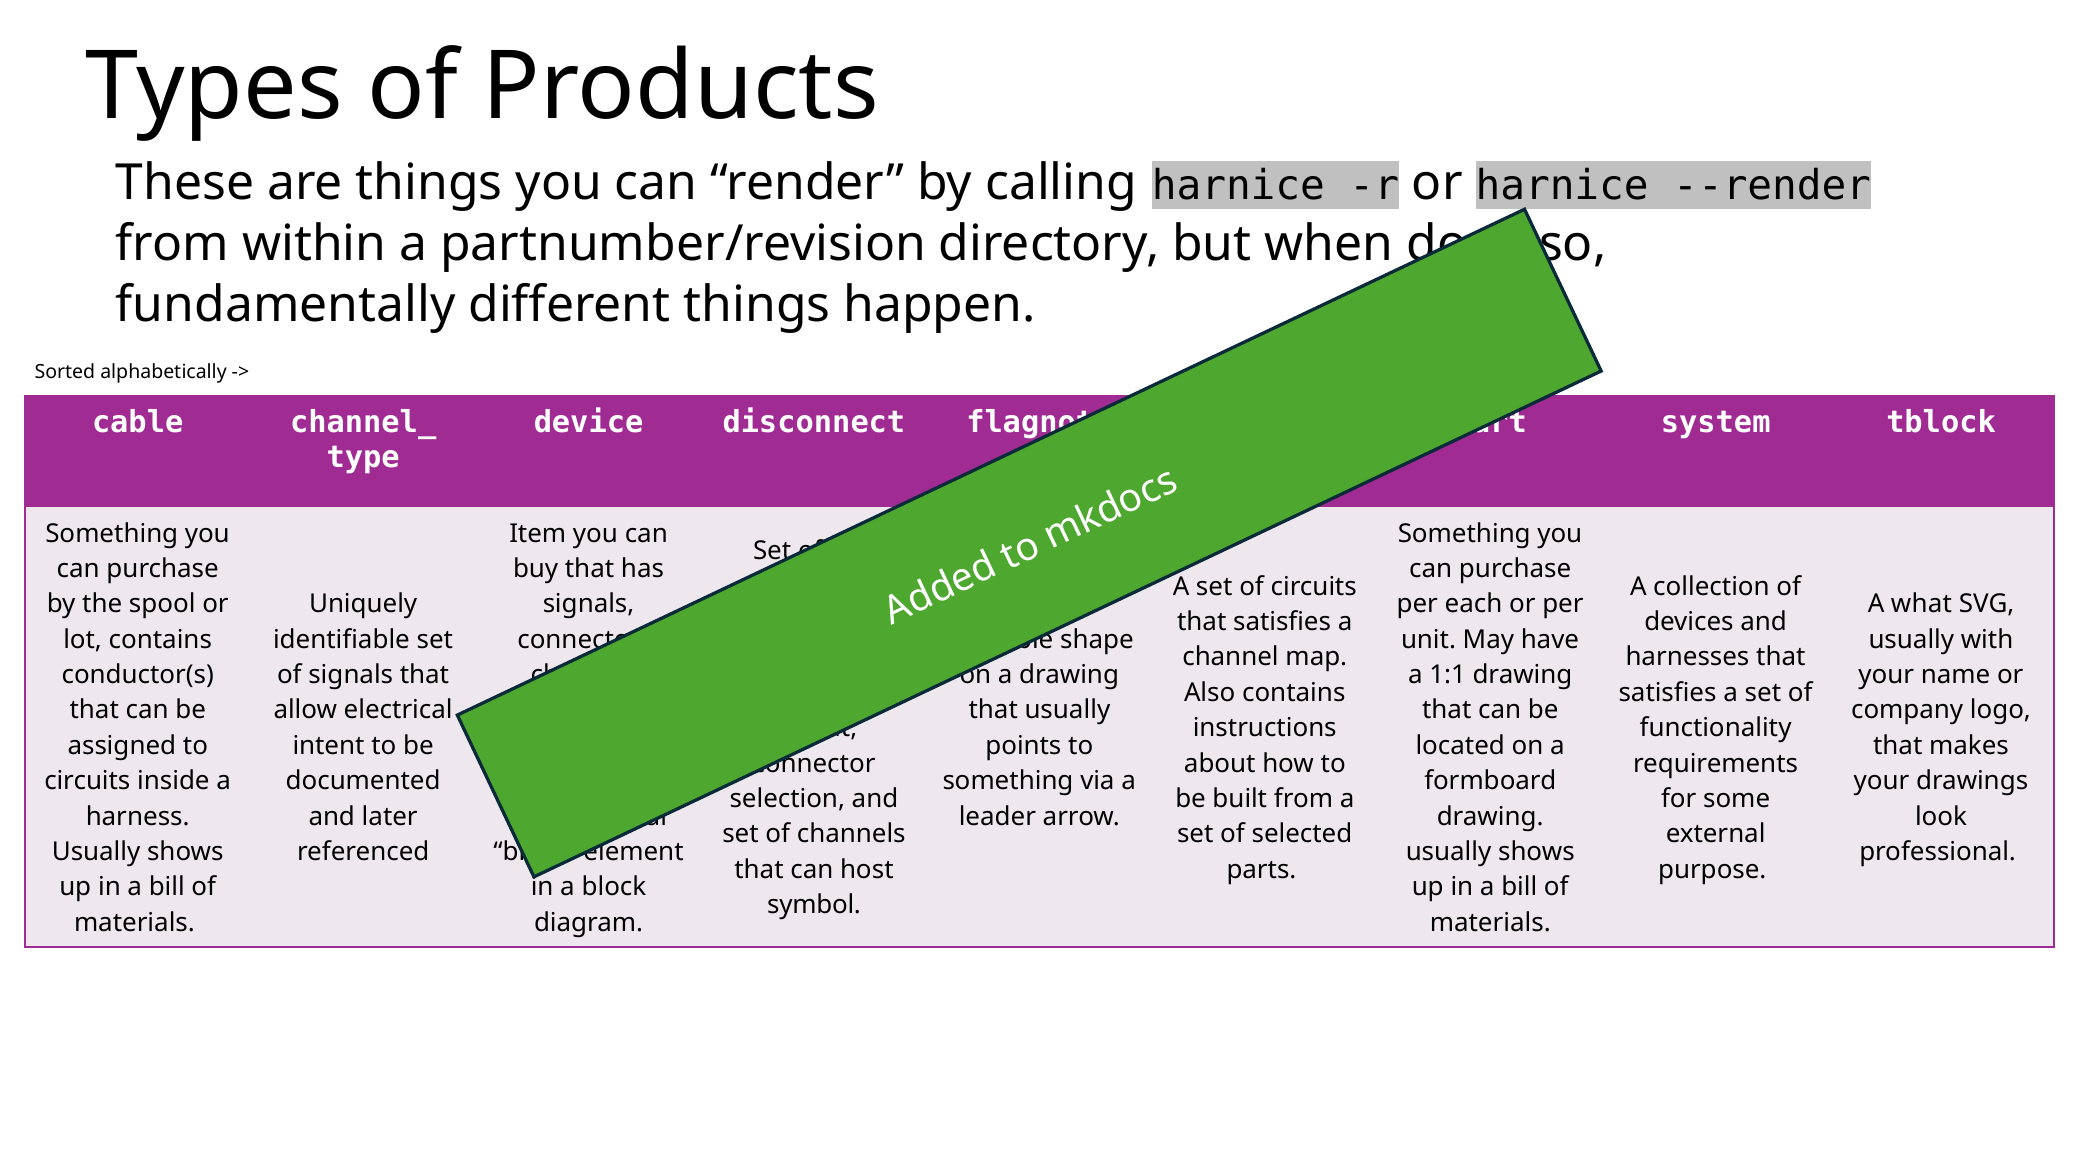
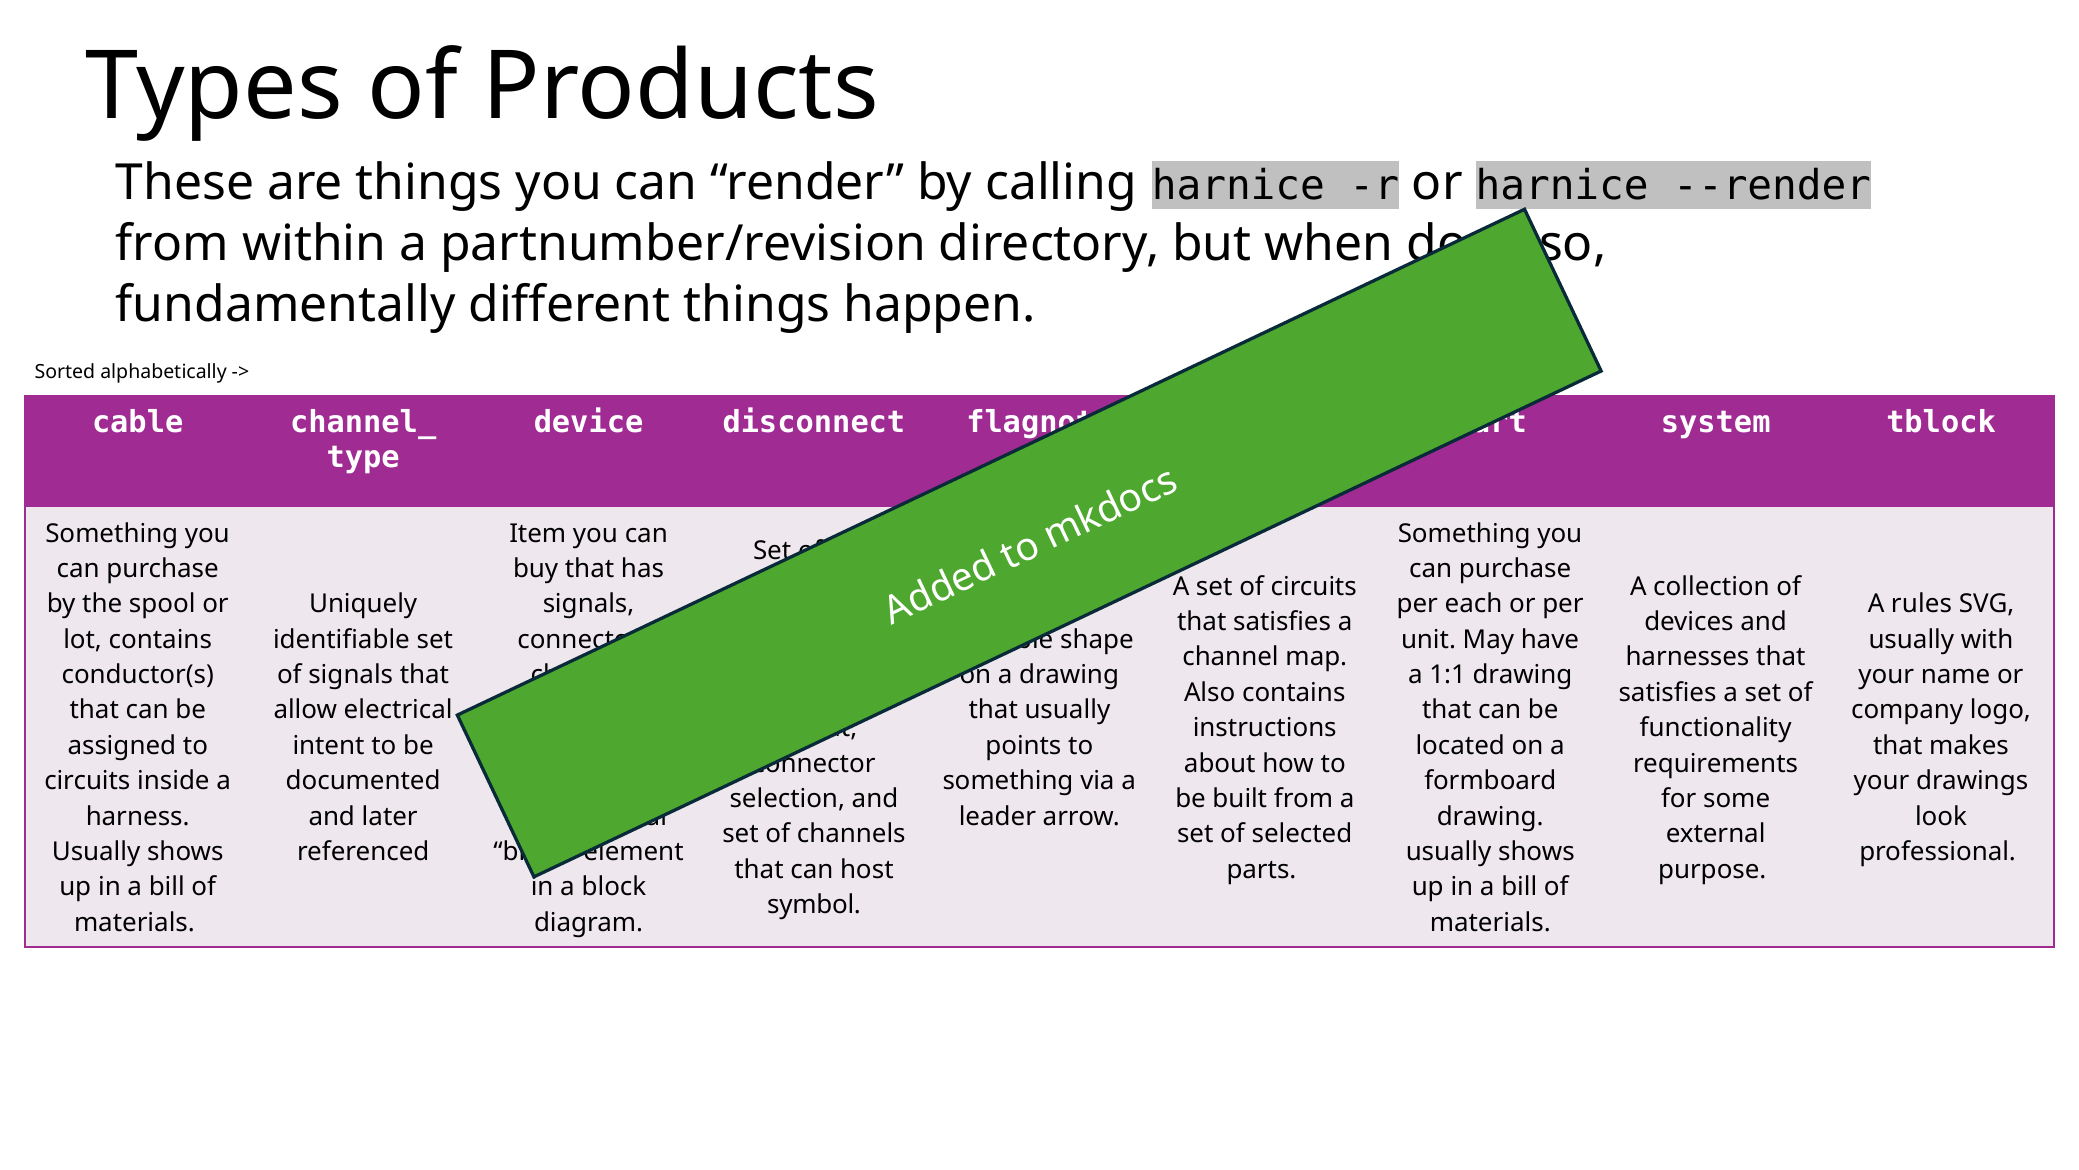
what: what -> rules (1922, 604)
